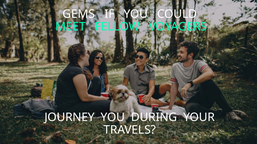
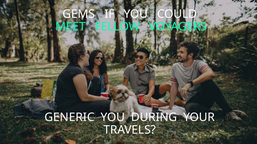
JOURNEY: JOURNEY -> GENERIC (69, 118)
